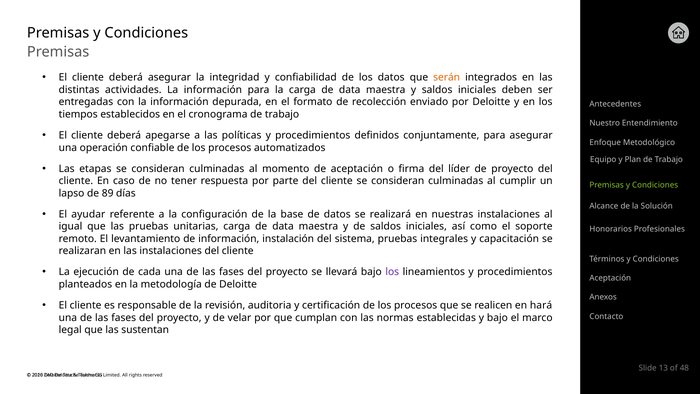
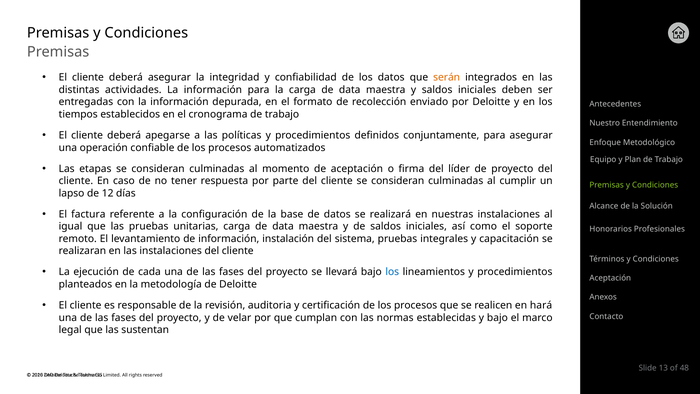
89: 89 -> 12 (108, 193)
ayudar: ayudar -> factura (88, 214)
los colour: purple -> blue (392, 272)
